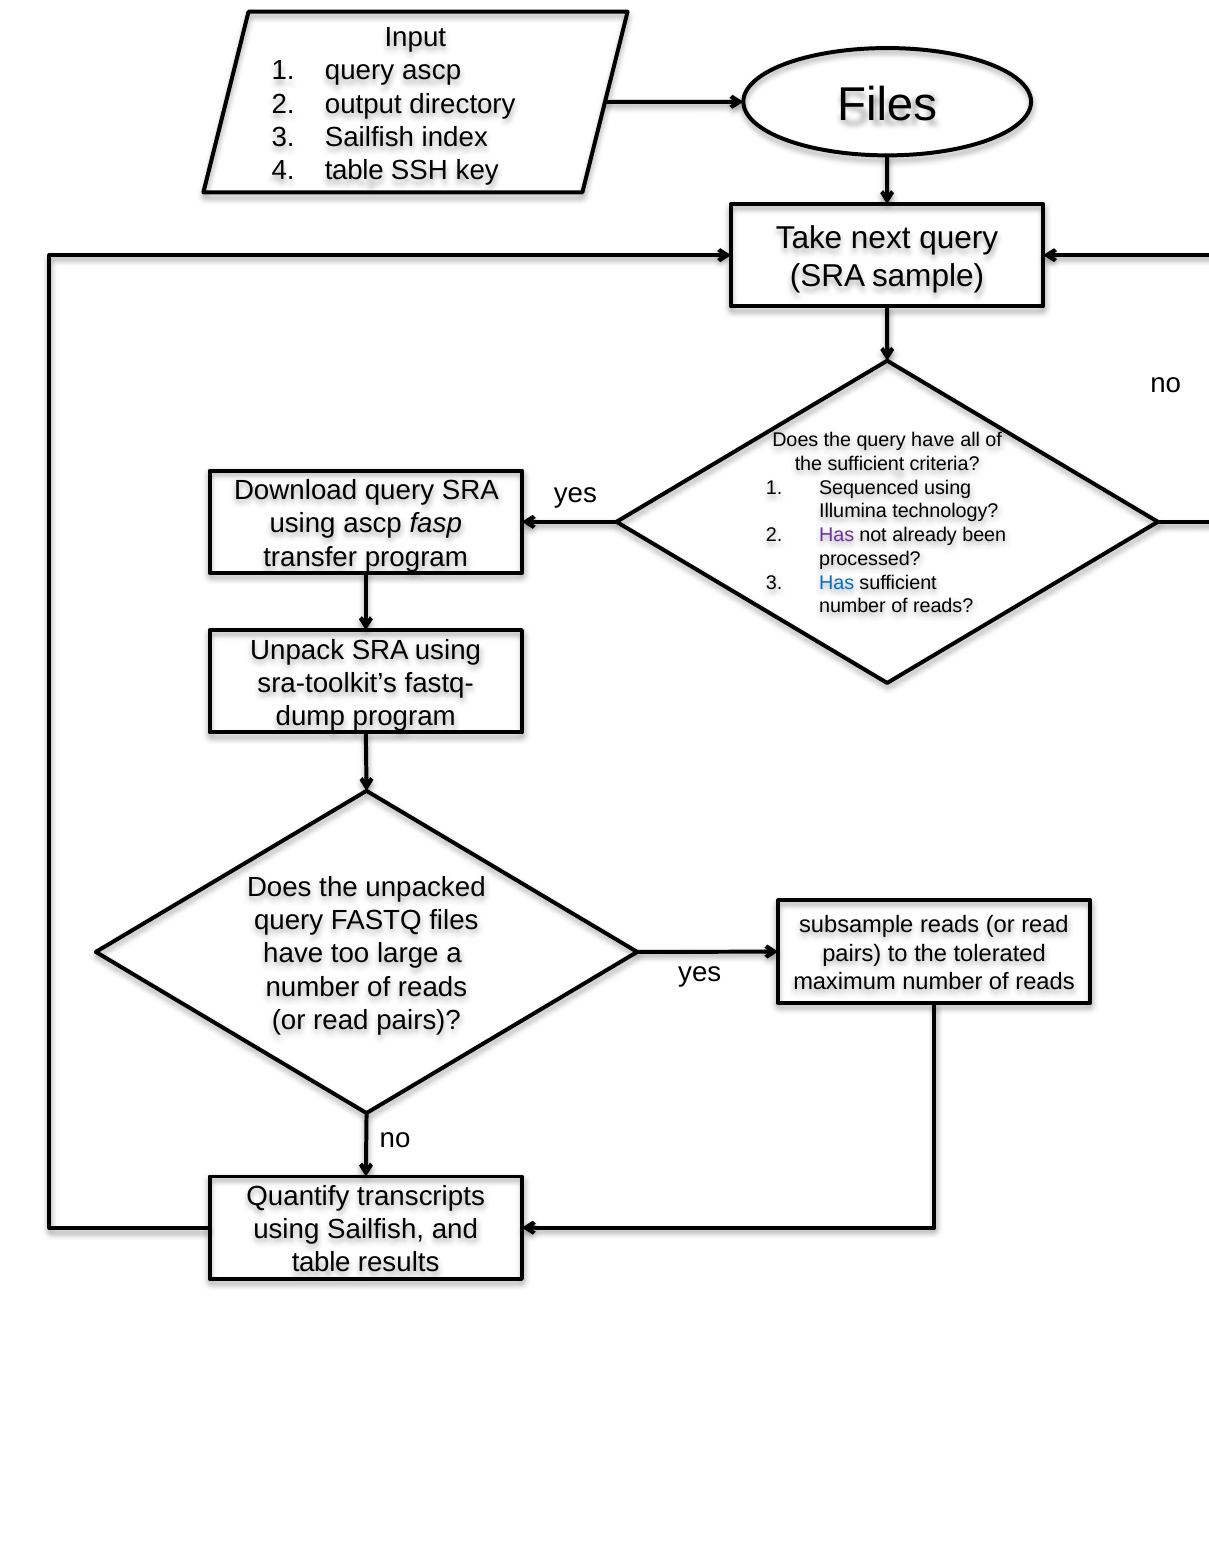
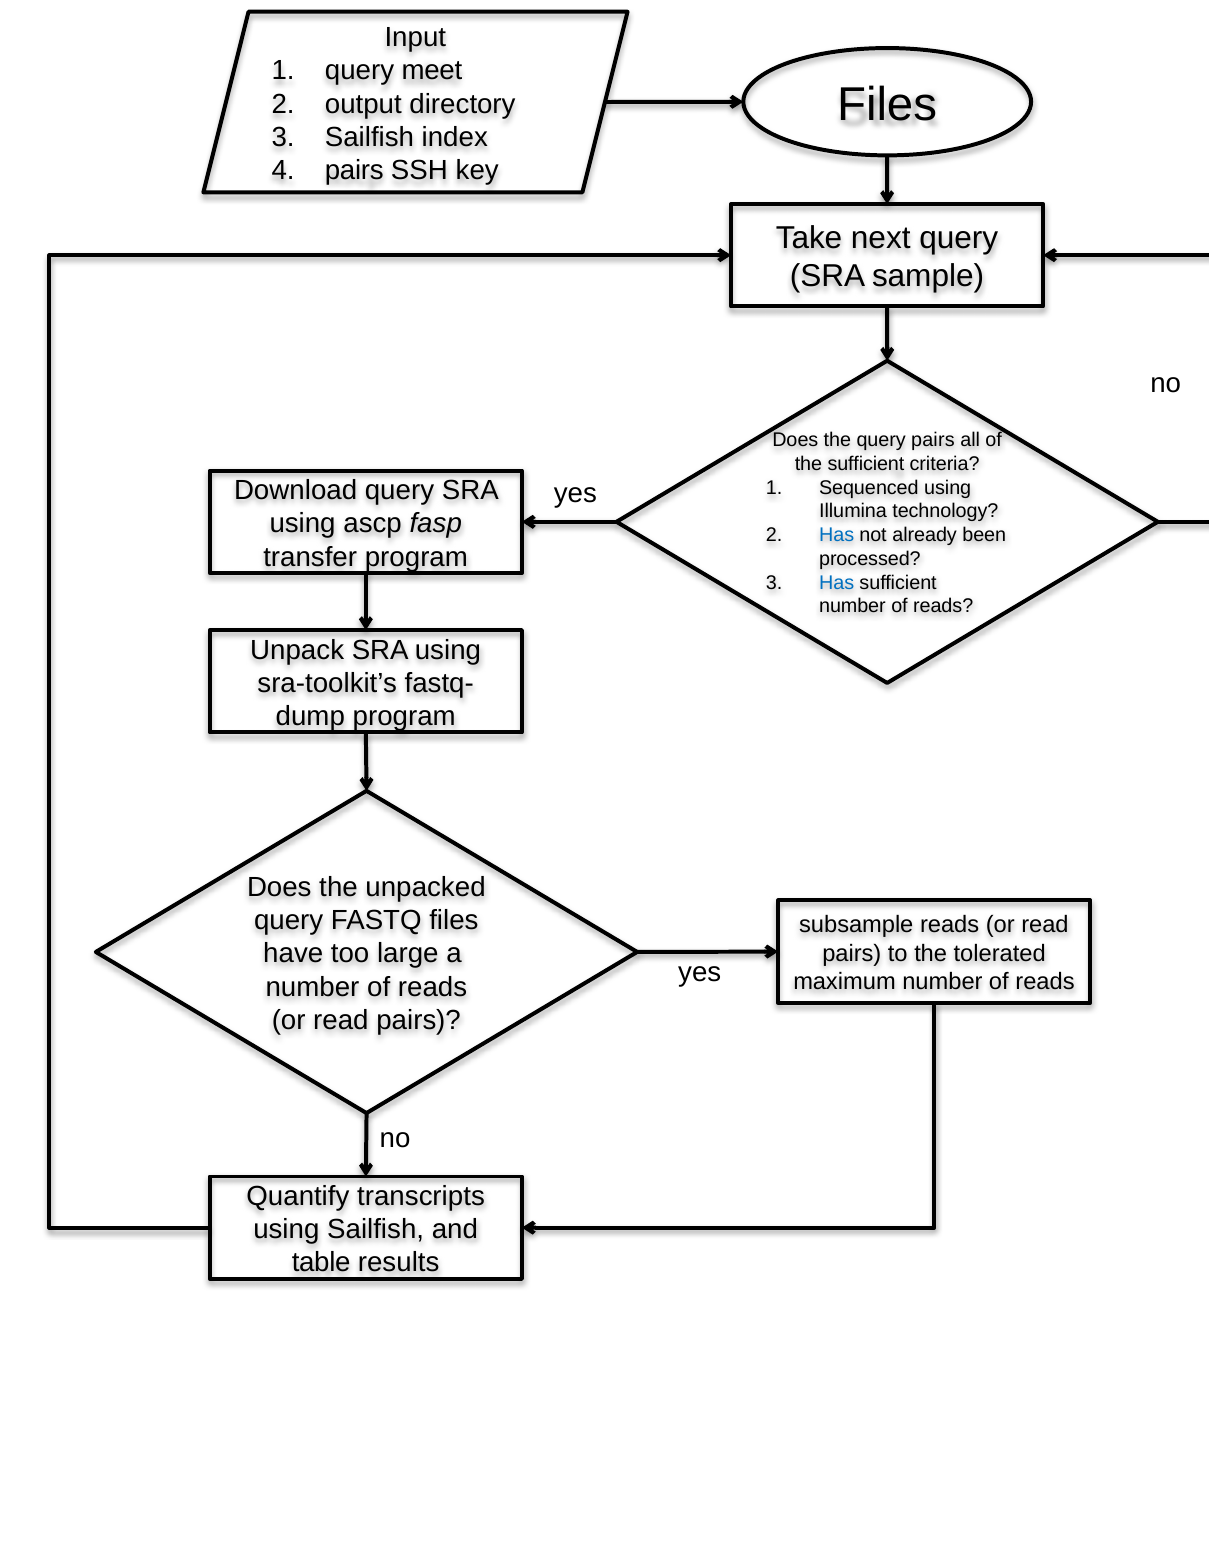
query ascp: ascp -> meet (432, 71)
table: table -> pairs (354, 170)
query have: have -> pairs (933, 440)
Has colour: purple -> blue (837, 535)
